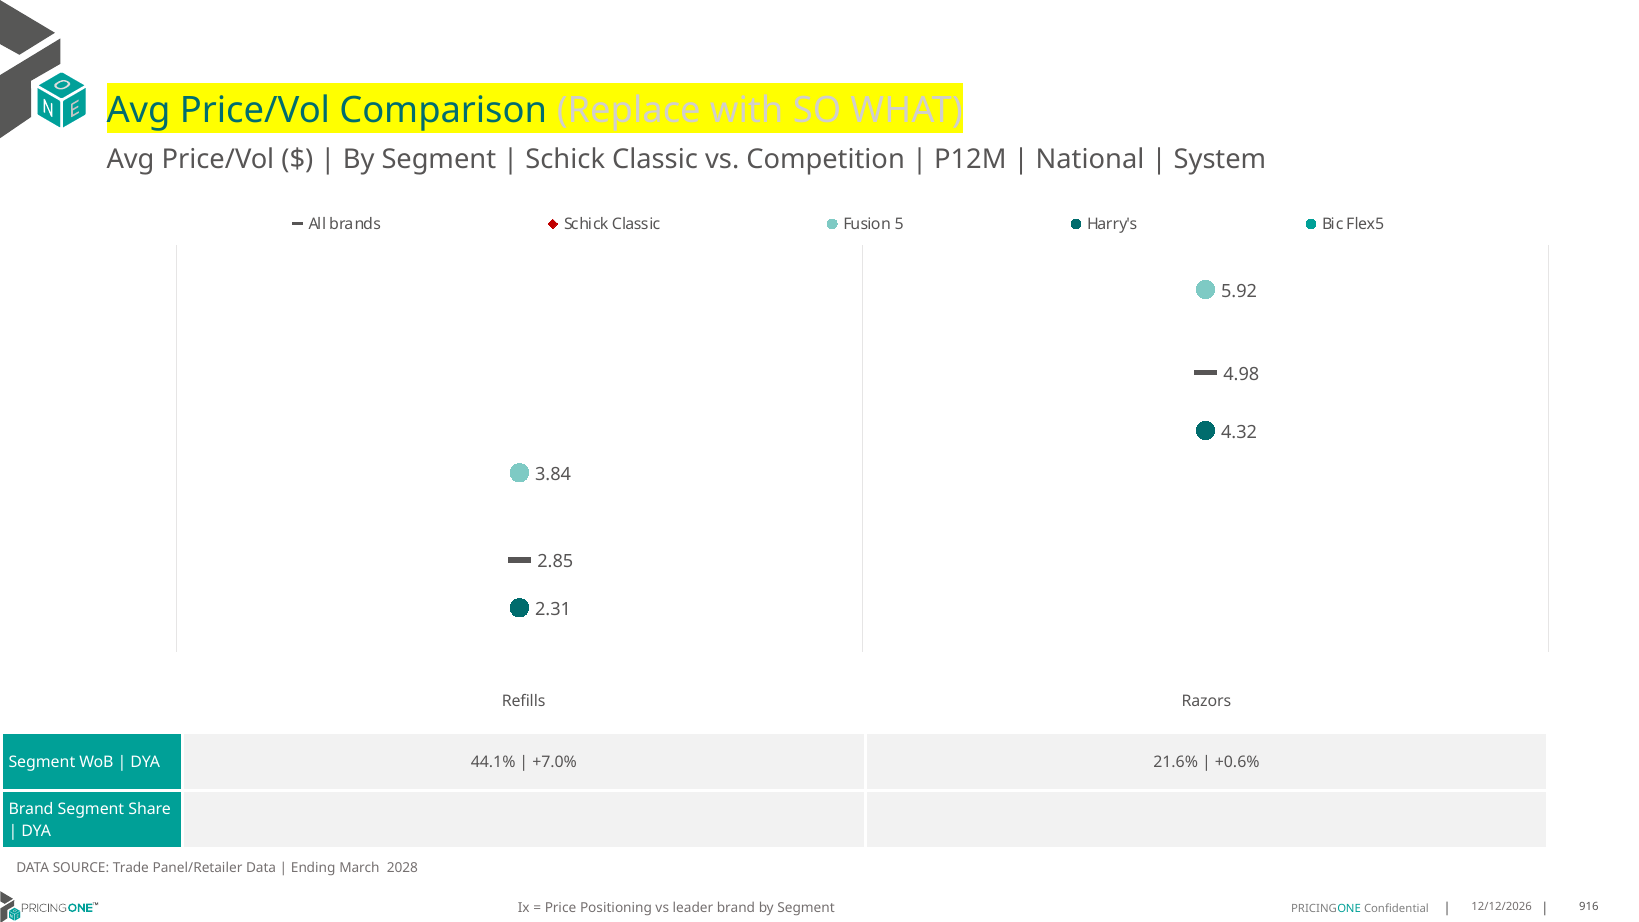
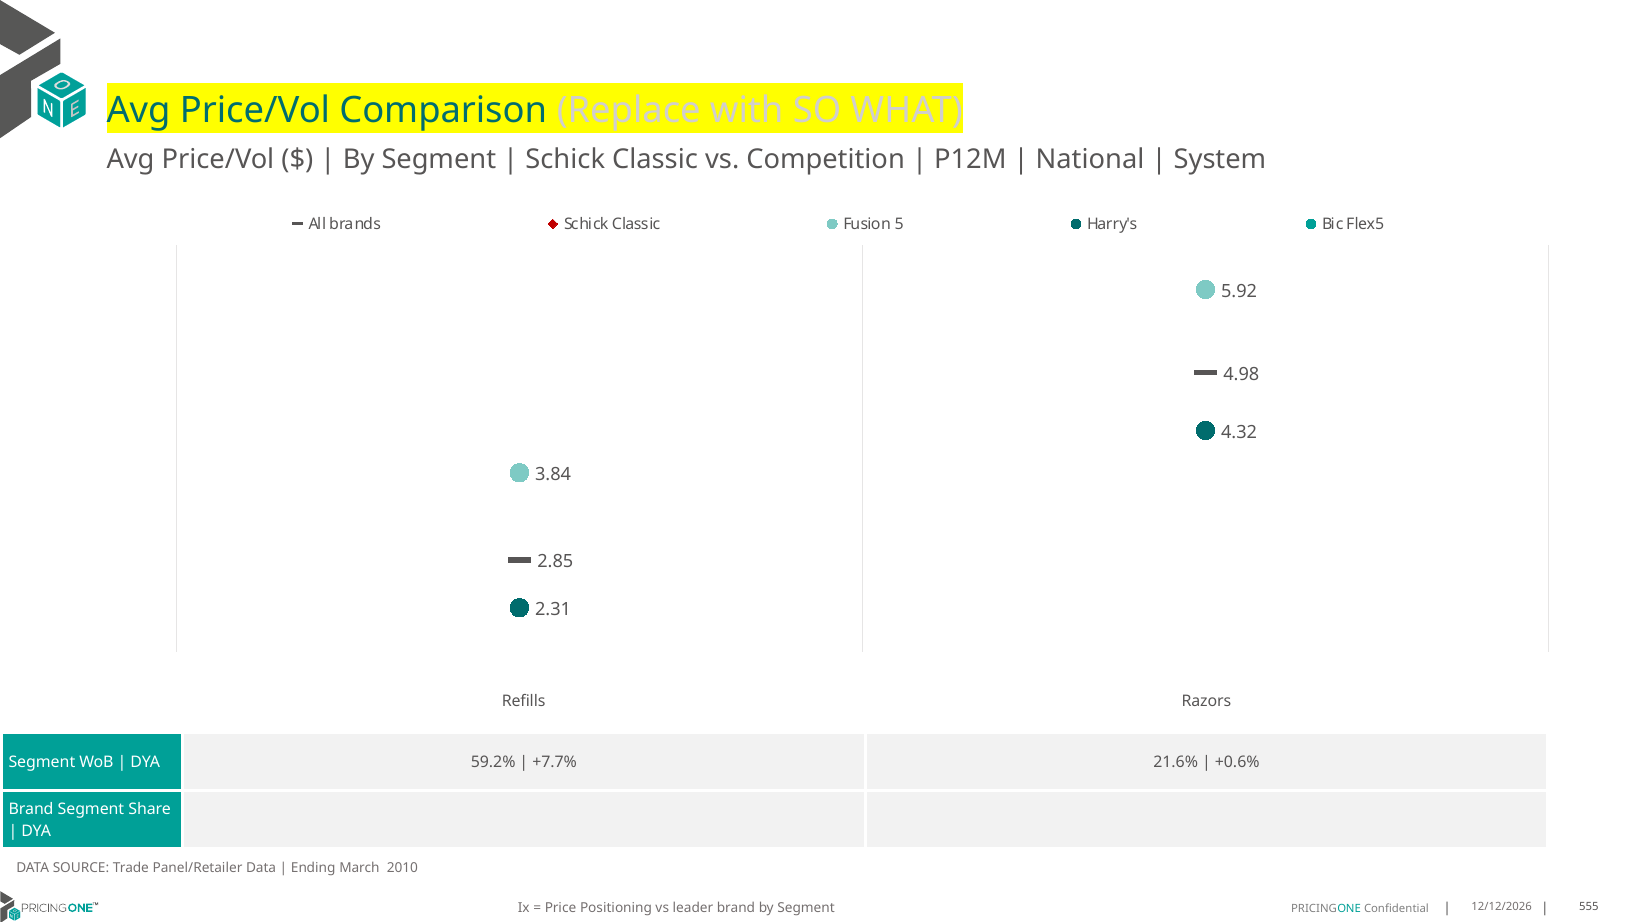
44.1%: 44.1% -> 59.2% (493, 762)
+7.0%: +7.0% -> +7.7% (555, 762)
2028: 2028 -> 2010 (402, 868)
916: 916 -> 555 (1589, 906)
